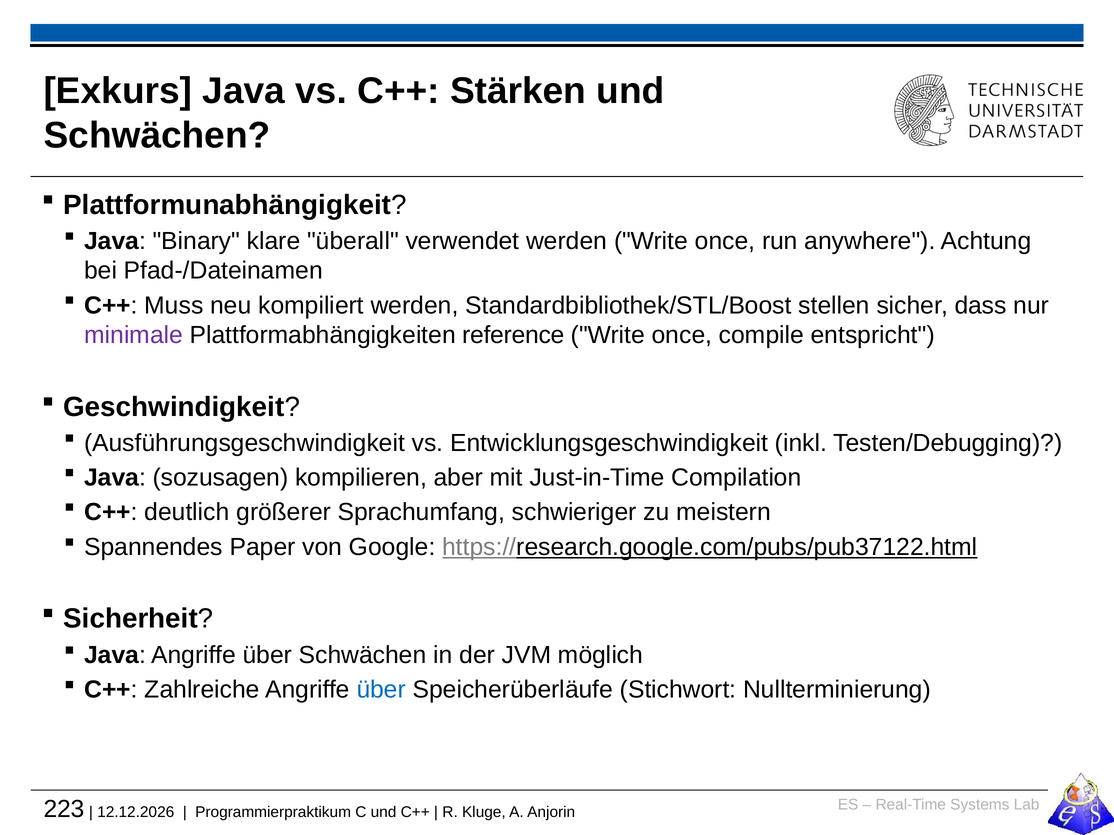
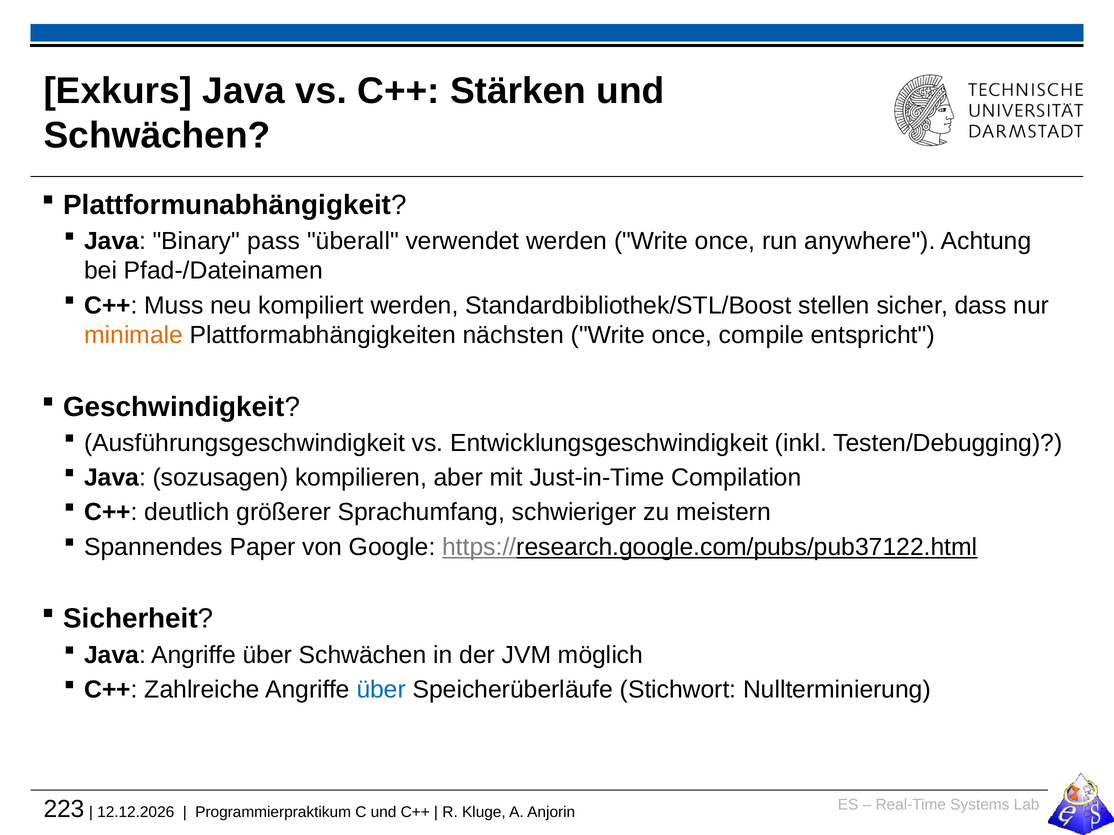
klare: klare -> pass (274, 241)
minimale colour: purple -> orange (134, 335)
reference: reference -> nächsten (513, 335)
